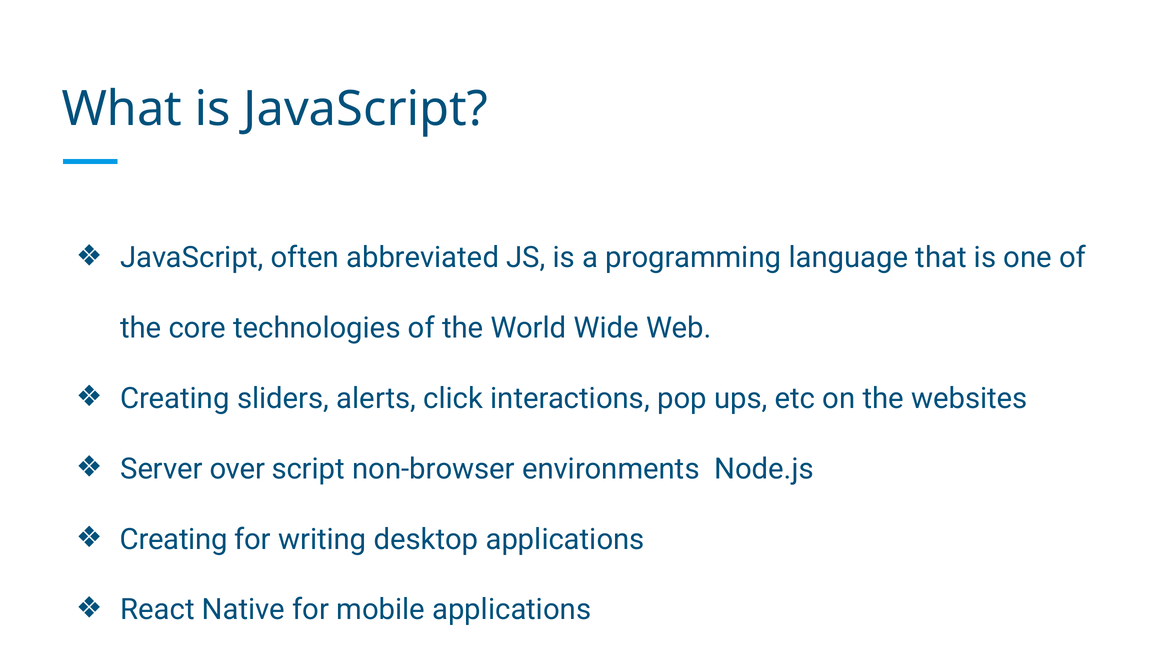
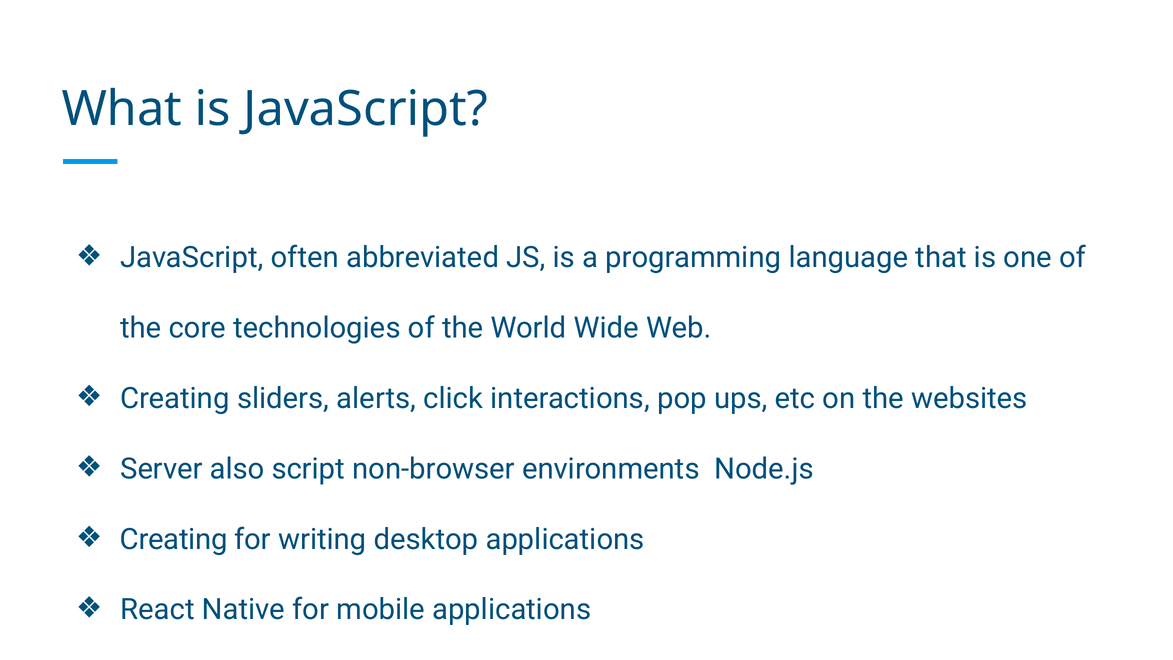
over: over -> also (237, 469)
